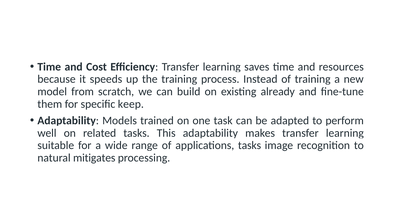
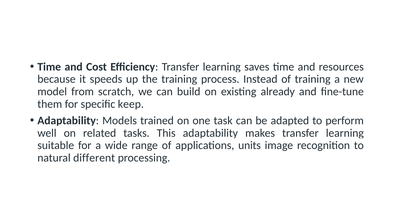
applications tasks: tasks -> units (250, 145)
mitigates: mitigates -> different (94, 158)
